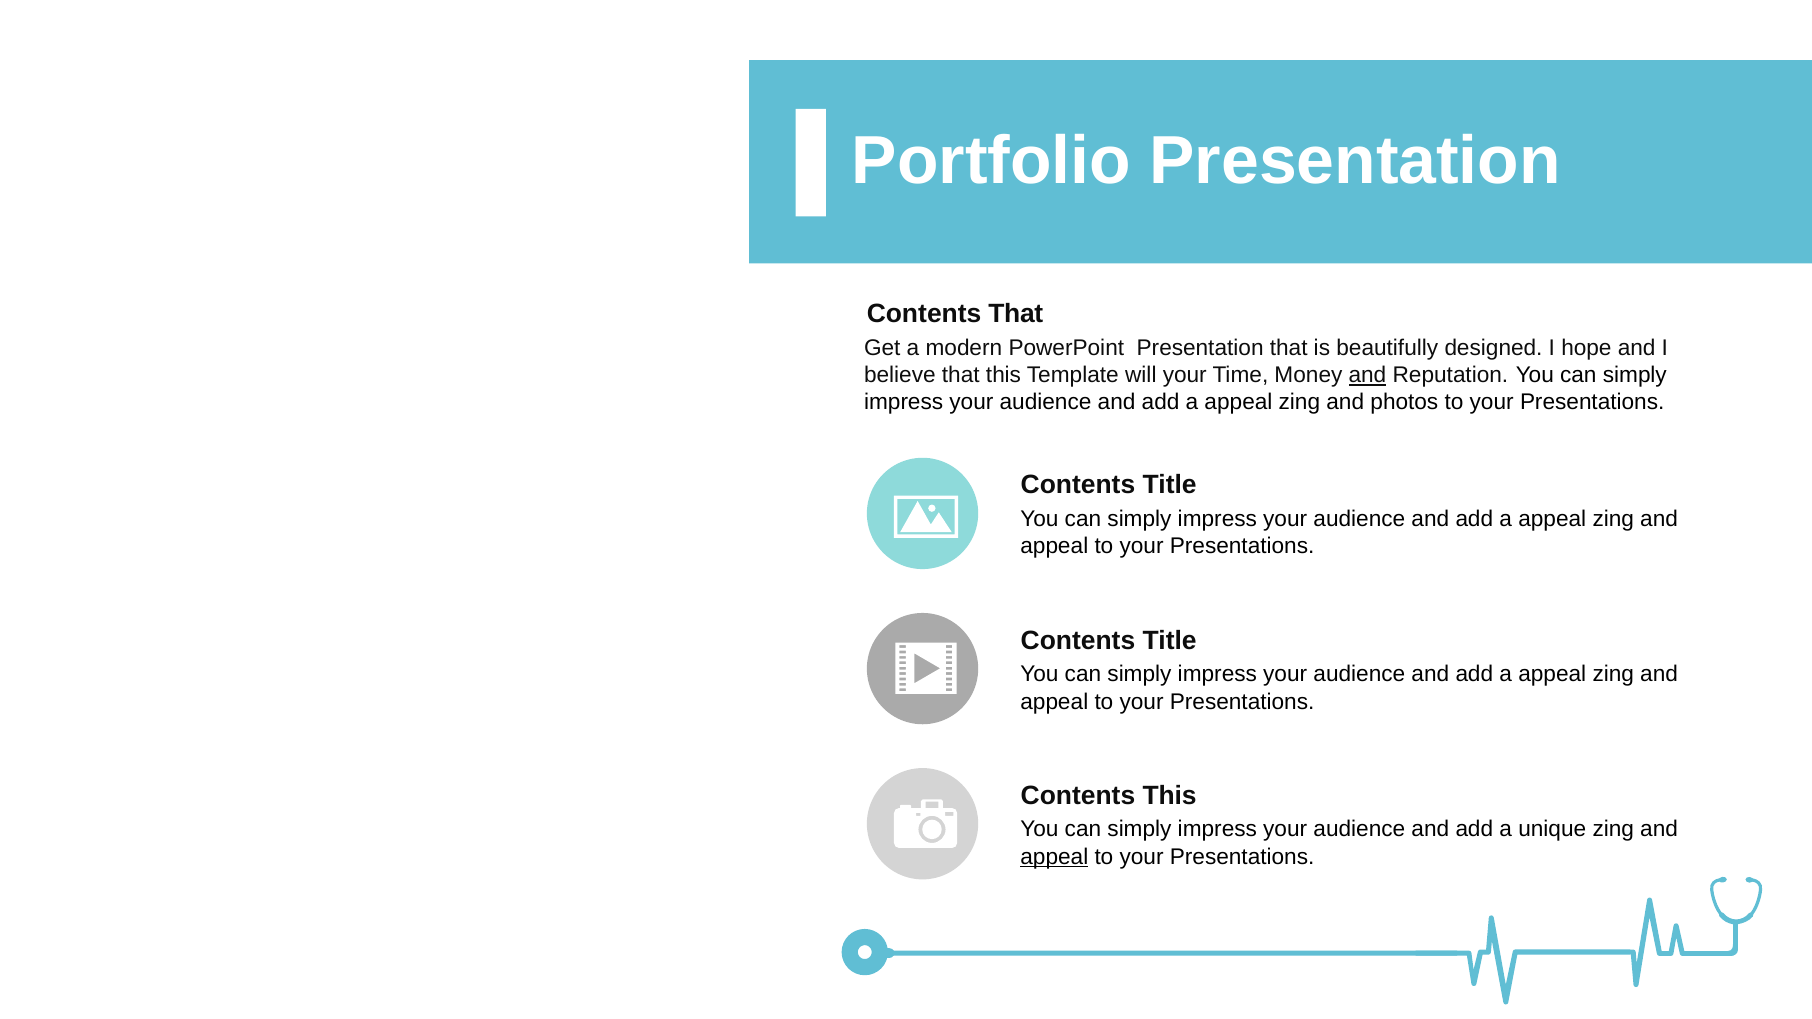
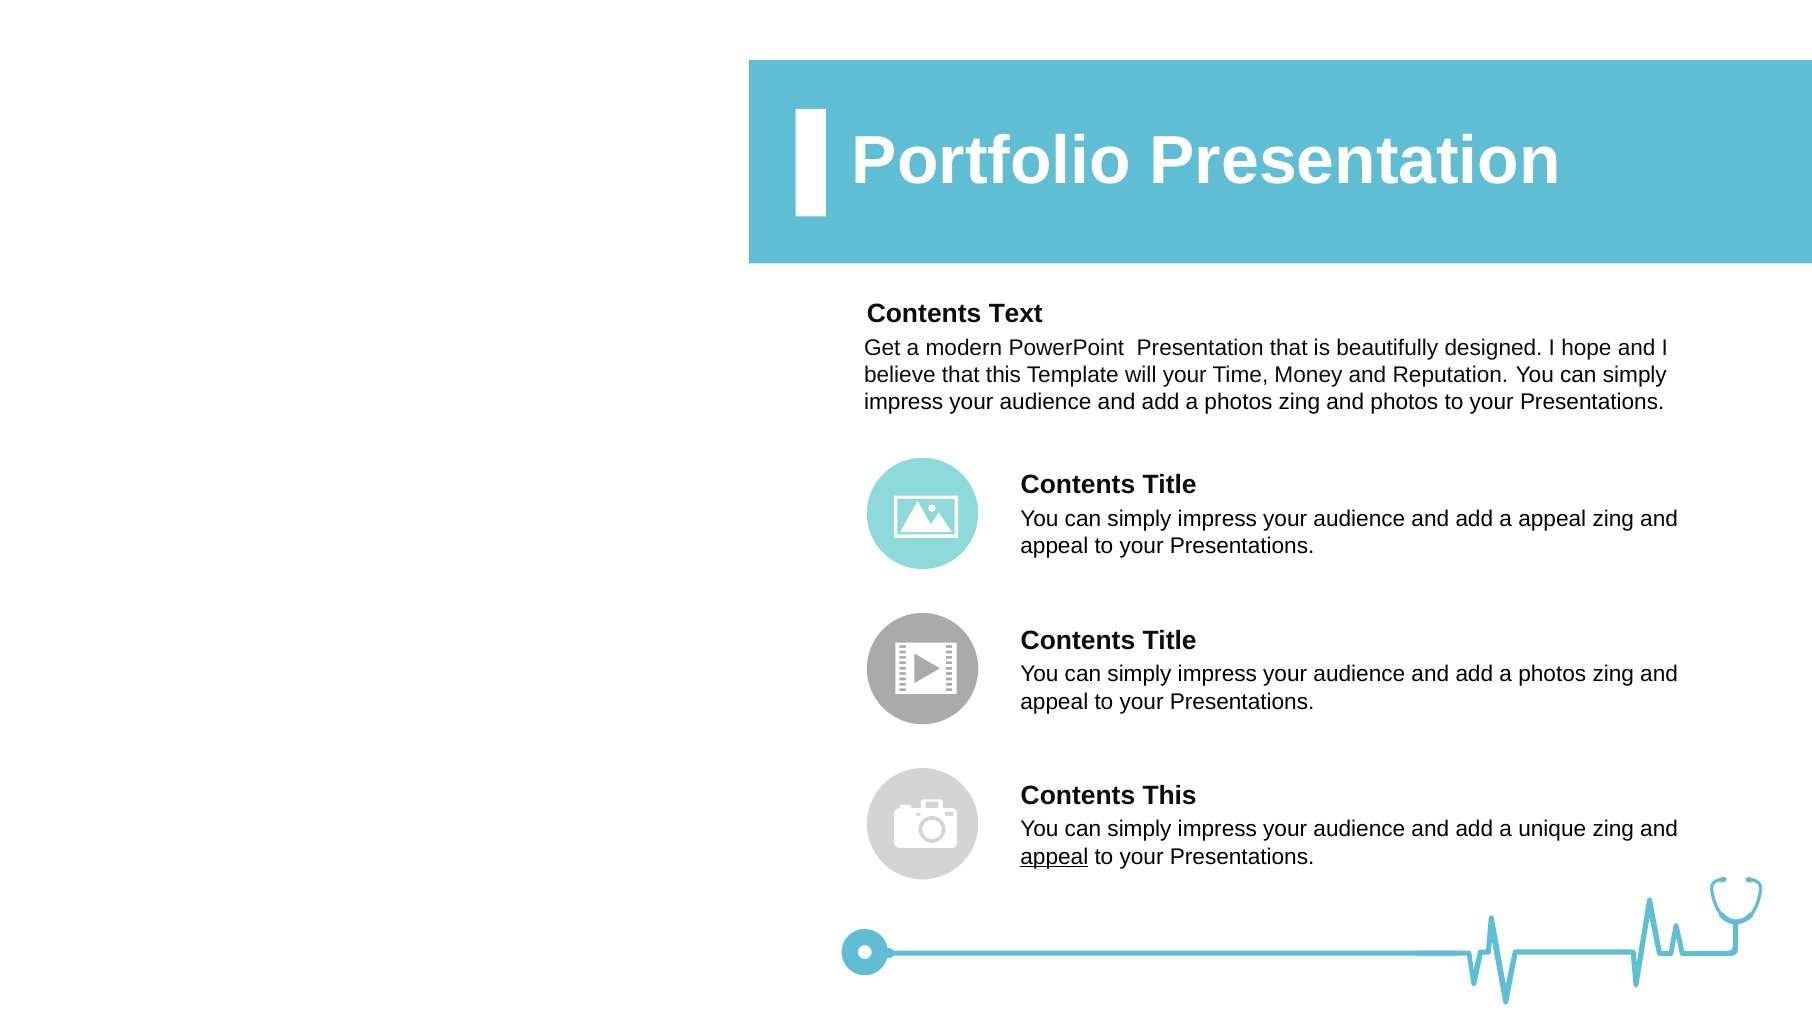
Contents That: That -> Text (1016, 314)
and underline: present -> none (1367, 375)
appeal: appeal -> photos (1238, 403)
appeal: appeal -> photos (1552, 675)
